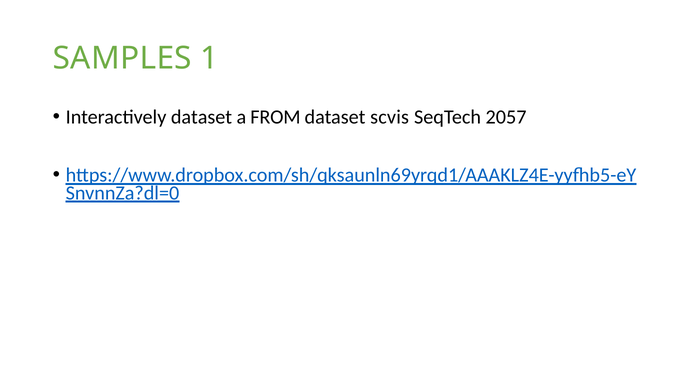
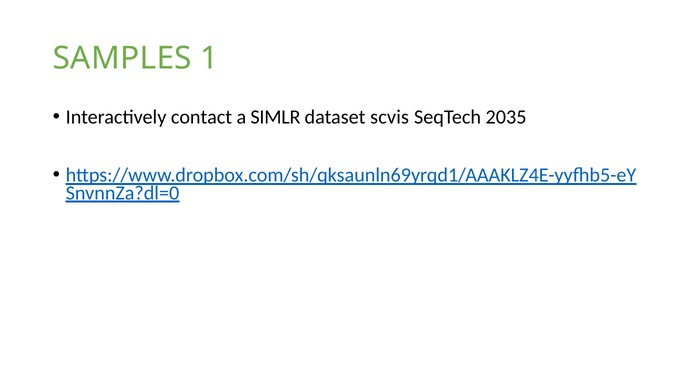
Interactively dataset: dataset -> contact (201, 117)
FROM: FROM -> SIMLR (275, 117)
2057: 2057 -> 2035 (506, 117)
